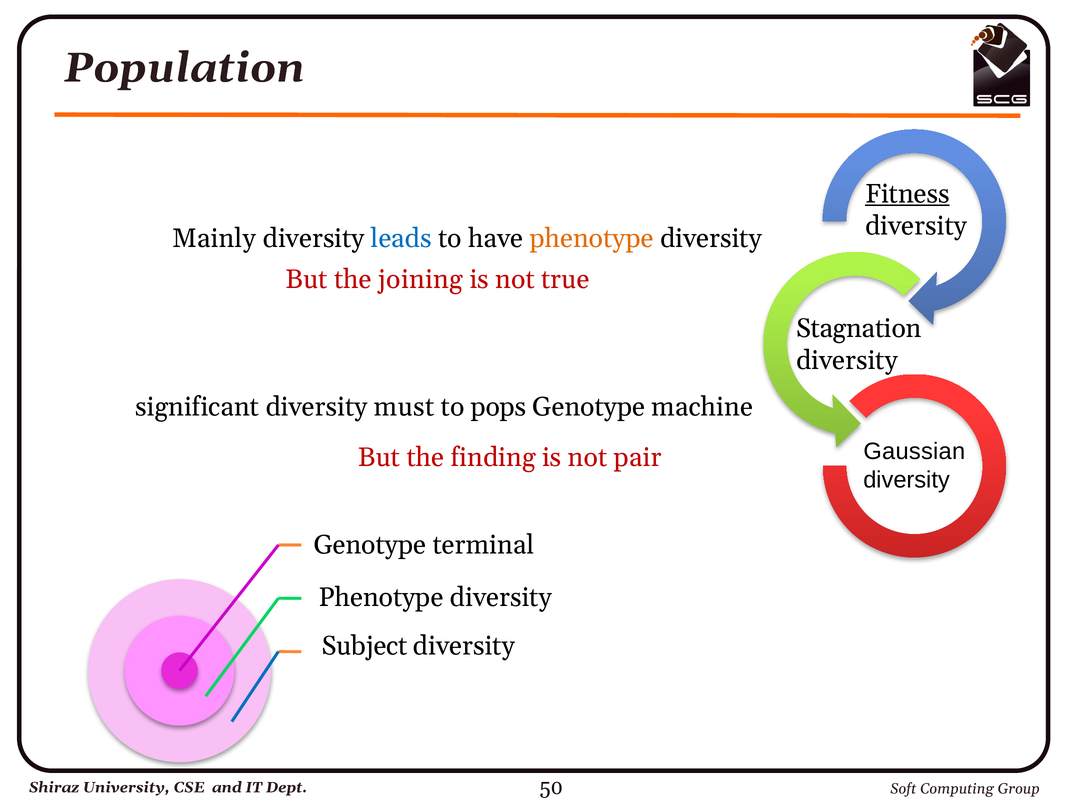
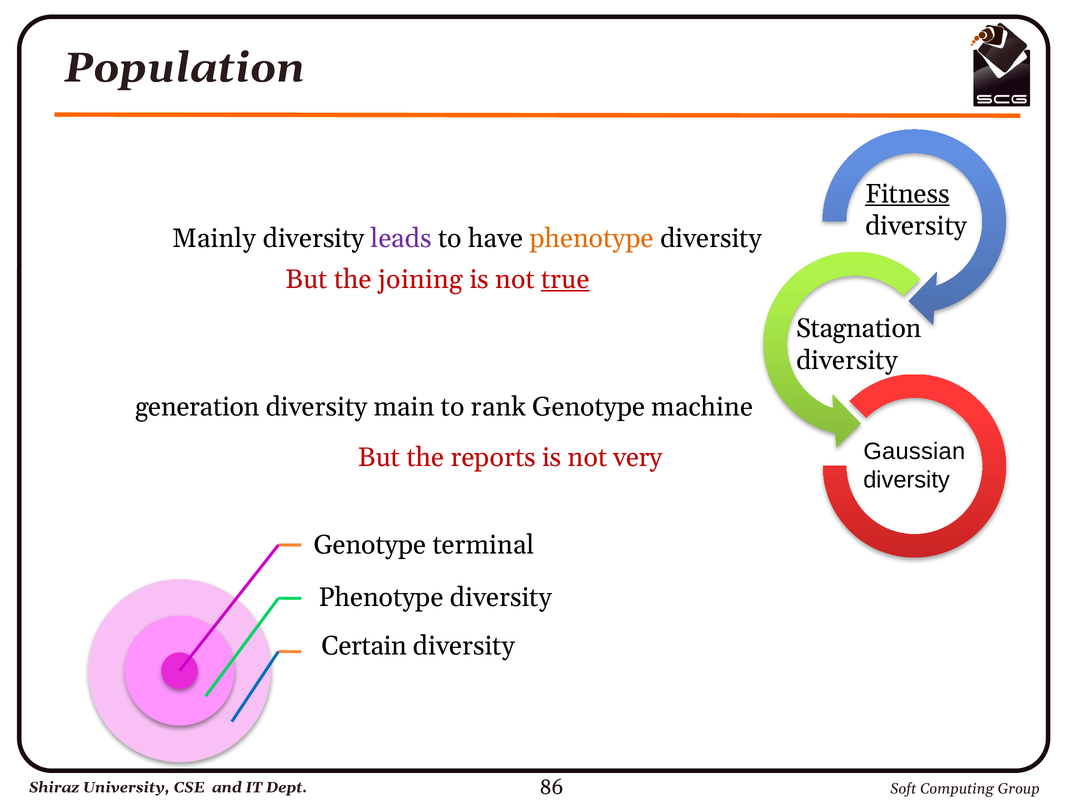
leads colour: blue -> purple (401, 238)
true underline: none -> present (565, 279)
significant: significant -> generation (197, 406)
must: must -> main (404, 406)
pops: pops -> rank (498, 406)
finding: finding -> reports (493, 457)
pair: pair -> very (638, 457)
Subject: Subject -> Certain (364, 645)
50: 50 -> 86 (551, 787)
